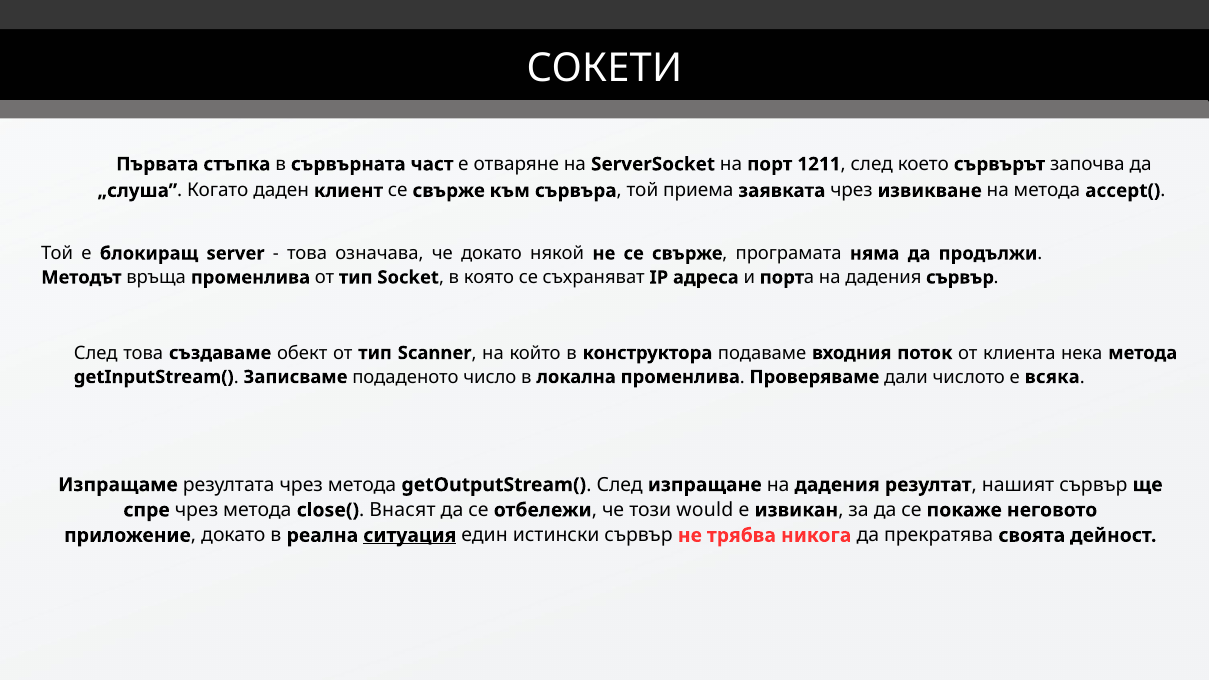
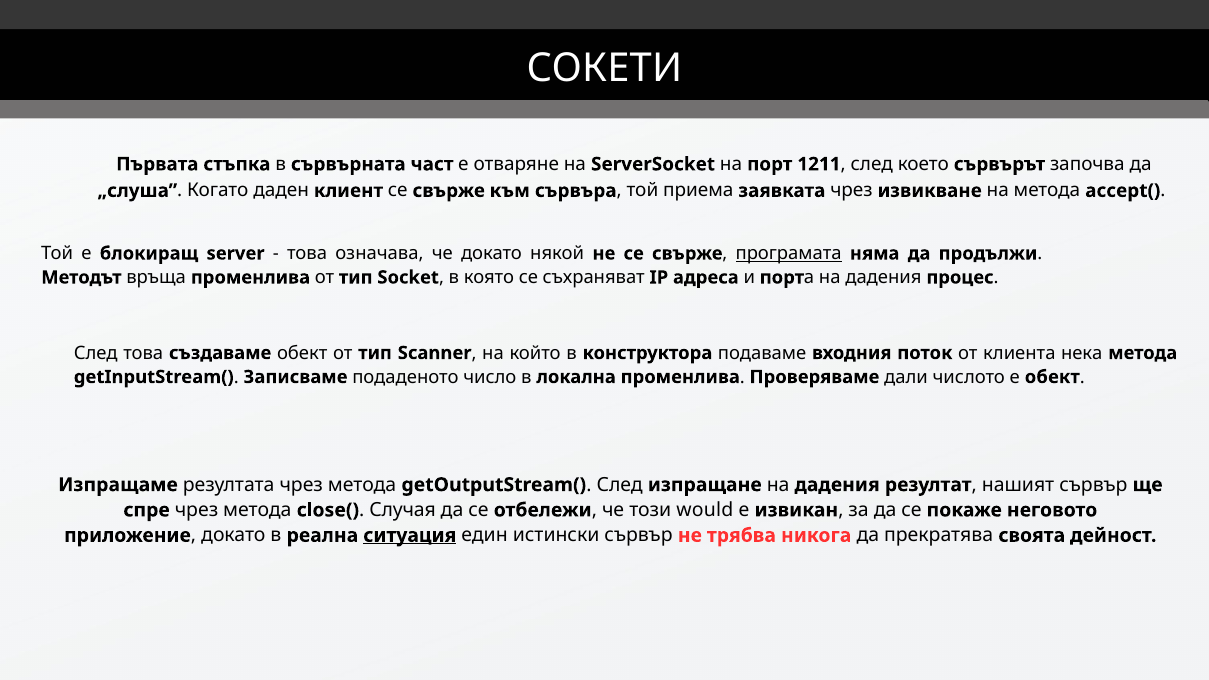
програмата underline: none -> present (789, 253)
дадения сървър: сървър -> процес (960, 277)
е всяка: всяка -> обект (1052, 377)
Внасят: Внасят -> Случая (403, 510)
